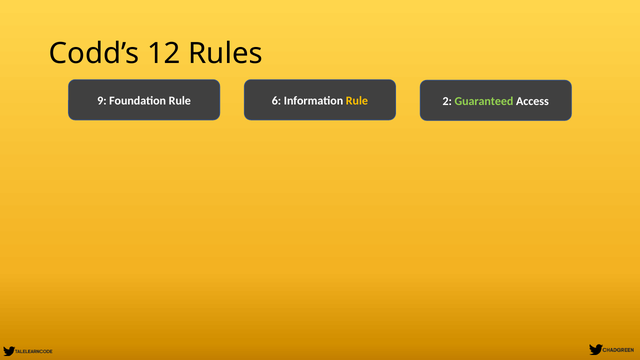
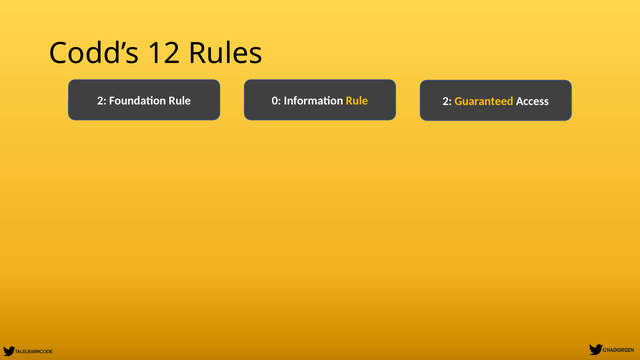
9: 9 -> 2 (102, 101)
6: 6 -> 0 (276, 101)
Guaranteed colour: light green -> yellow (484, 101)
